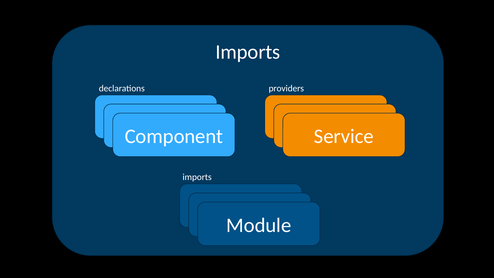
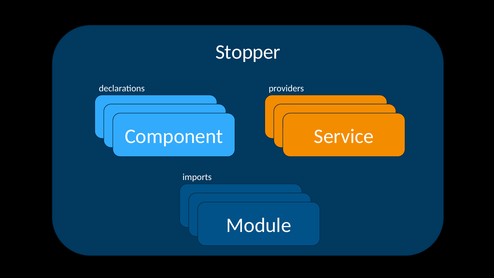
Imports: Imports -> Stopper (248, 52)
